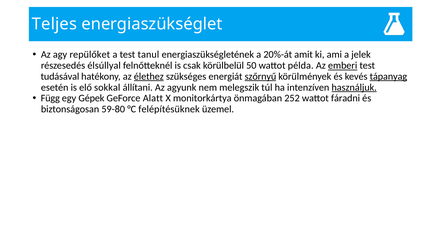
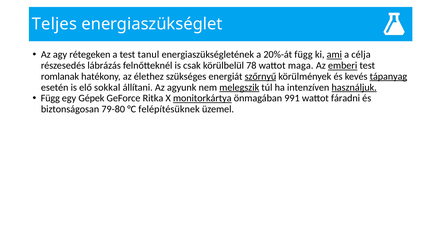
repülőket: repülőket -> rétegeken (90, 55)
20%-át amit: amit -> függ (303, 55)
ami underline: none -> present (334, 55)
jelek: jelek -> célja (361, 55)
élsúllyal: élsúllyal -> lábrázás (104, 66)
50: 50 -> 78 (251, 66)
példa: példa -> maga (301, 66)
tudásával: tudásával -> romlanak (60, 76)
élethez underline: present -> none (149, 76)
melegszik underline: none -> present (239, 87)
Alatt: Alatt -> Ritka (153, 98)
monitorkártya underline: none -> present (202, 98)
252: 252 -> 991 (292, 98)
59-80: 59-80 -> 79-80 (113, 109)
